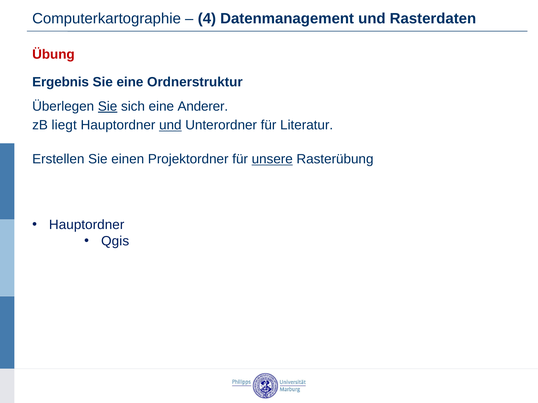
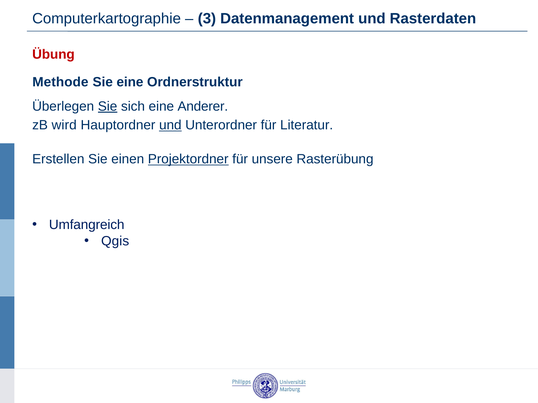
4: 4 -> 3 (207, 18)
Ergebnis: Ergebnis -> Methode (60, 82)
liegt: liegt -> wird (64, 125)
Projektordner underline: none -> present (188, 159)
unsere underline: present -> none (272, 159)
Hauptordner: Hauptordner -> Umfangreich (87, 225)
